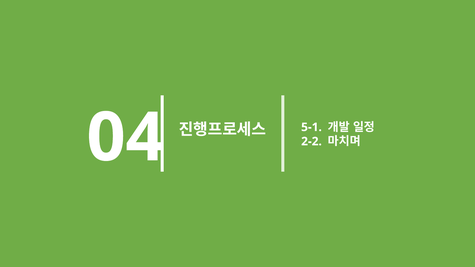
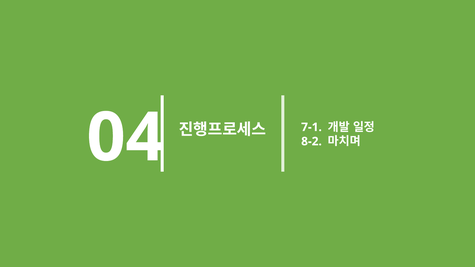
5-1: 5-1 -> 7-1 (311, 127)
2-2: 2-2 -> 8-2 (311, 141)
